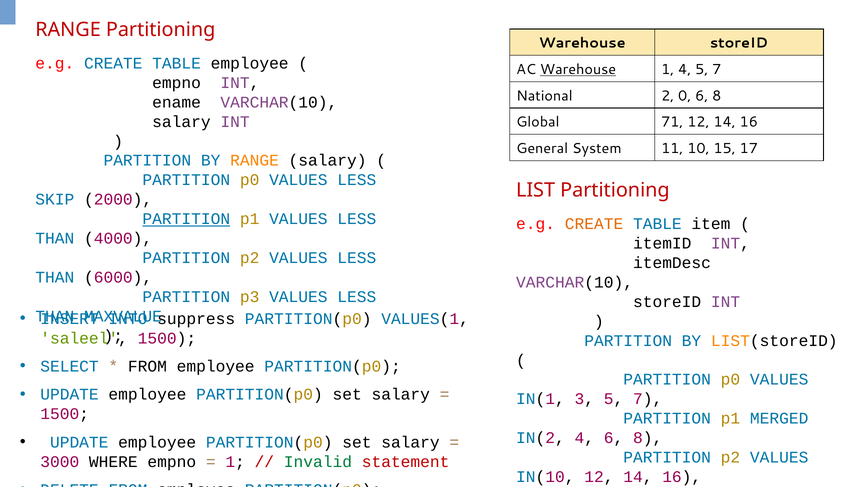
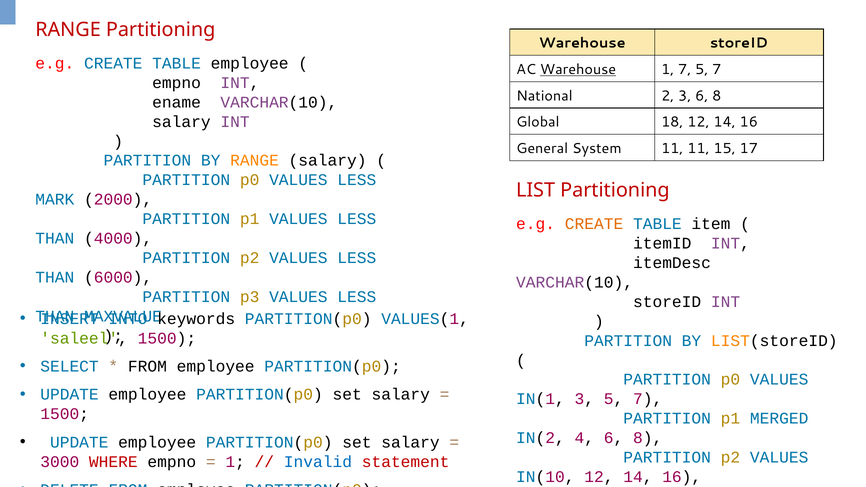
1 4: 4 -> 7 (685, 70)
2 0: 0 -> 3 (685, 96)
71: 71 -> 18 (672, 122)
11 10: 10 -> 11 (698, 149)
SKIP: SKIP -> MARK (55, 200)
PARTITION underline: present -> none (186, 219)
suppress: suppress -> keywords (196, 319)
WHERE colour: black -> red (113, 462)
Invalid colour: green -> blue (318, 462)
